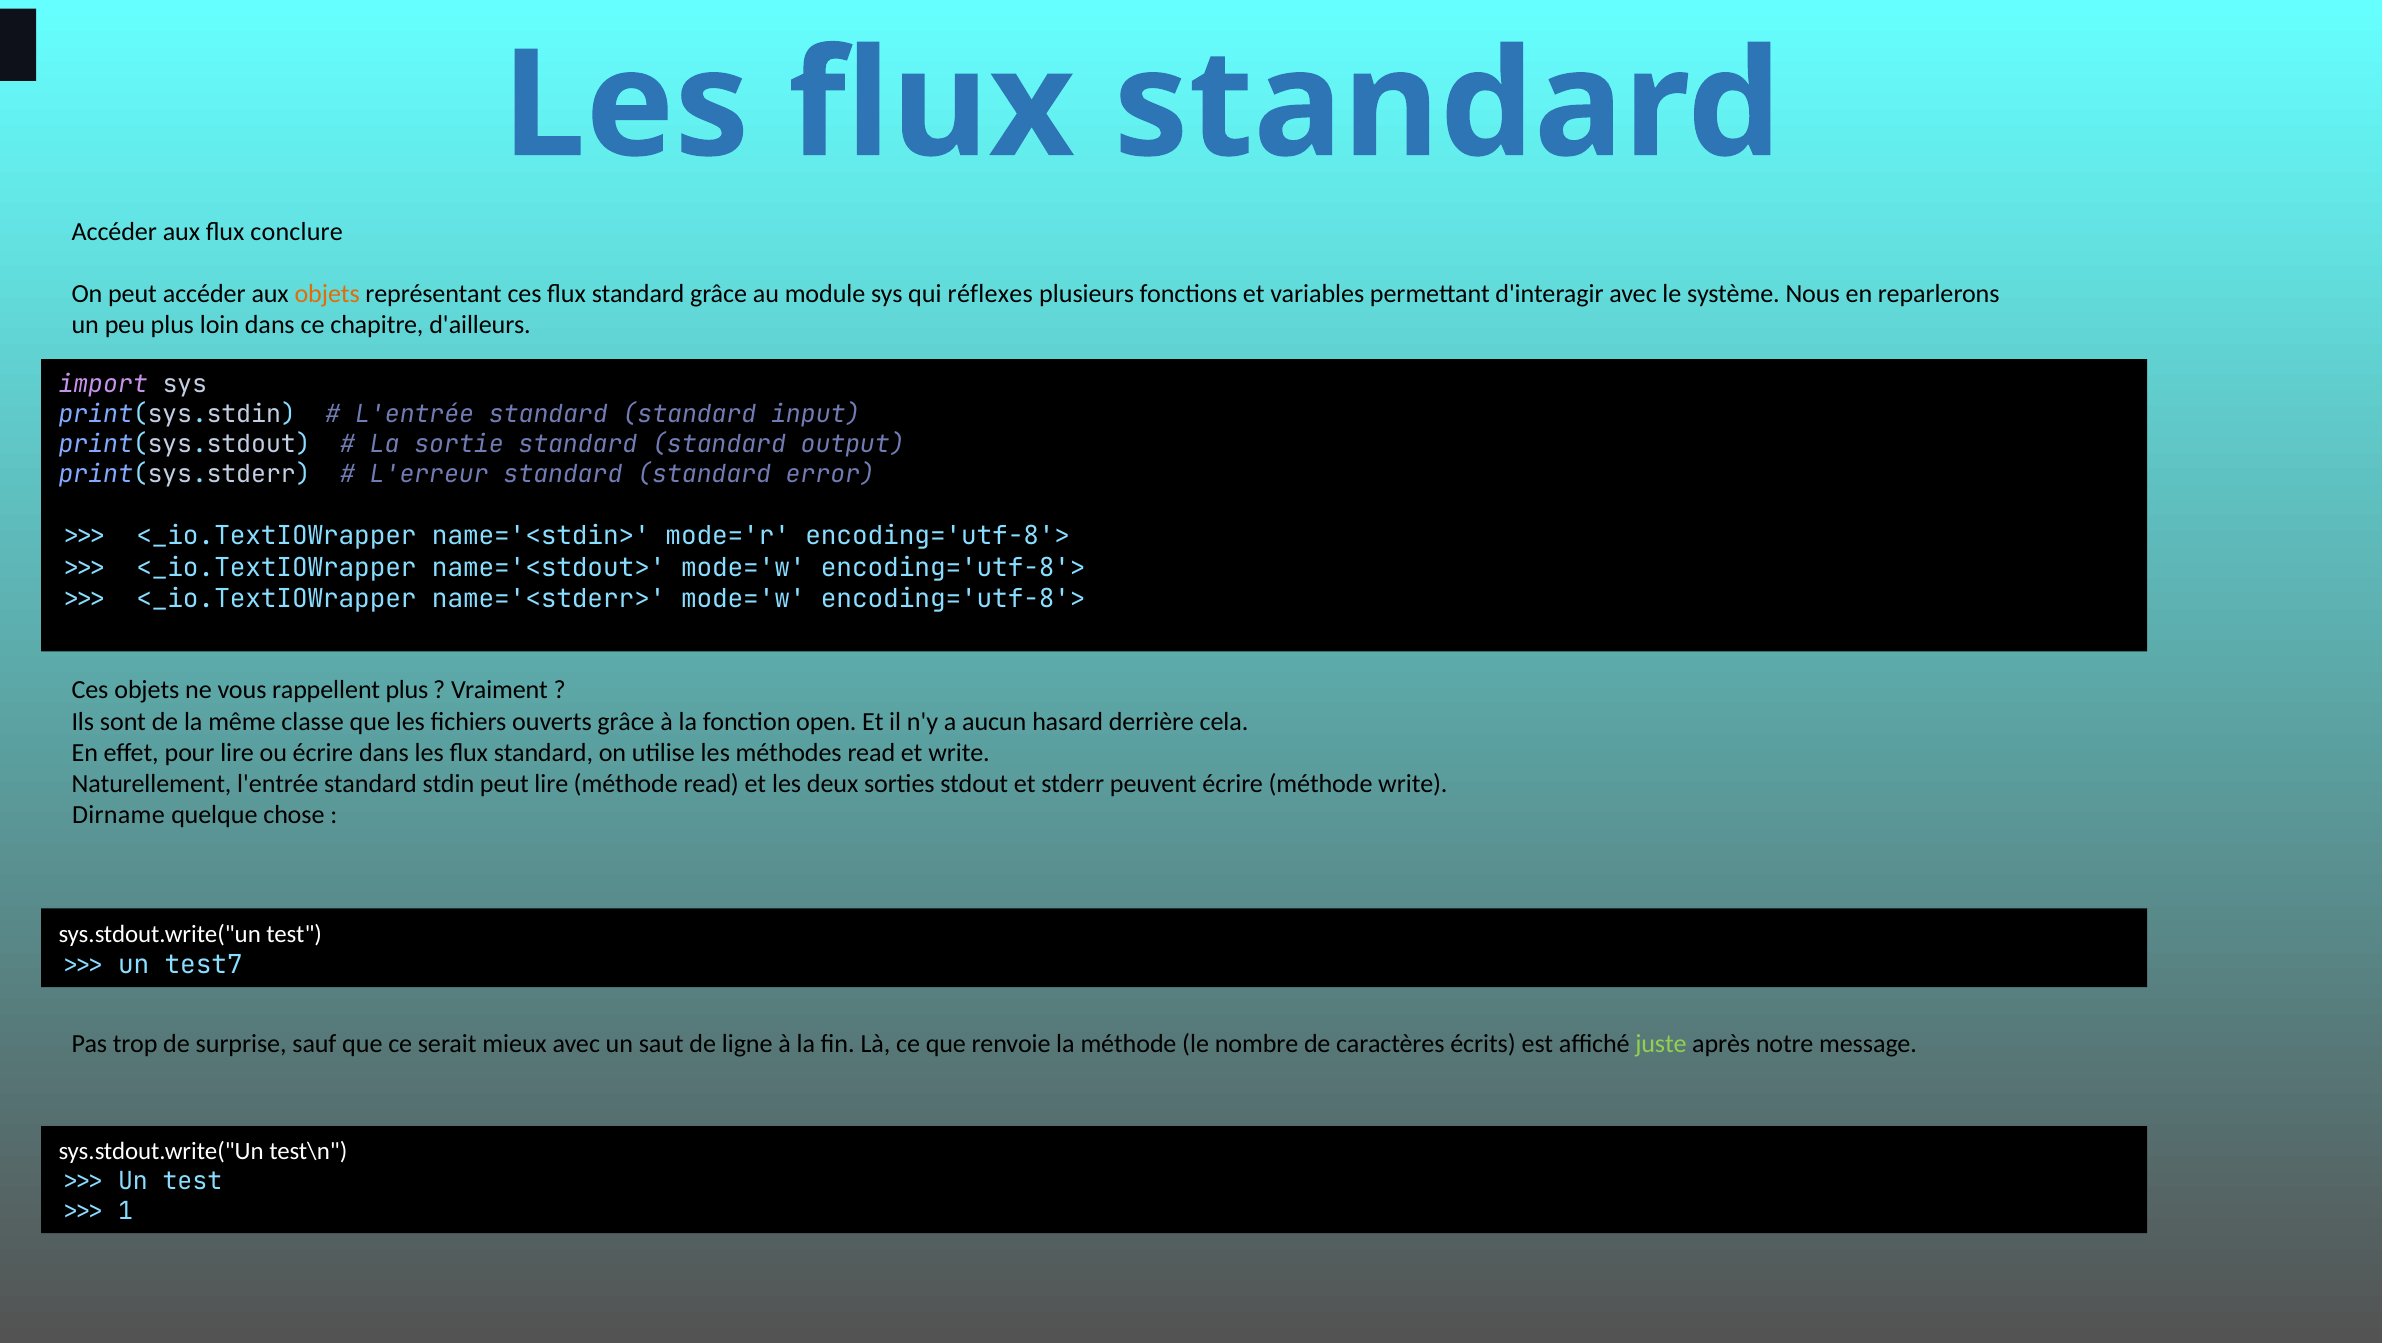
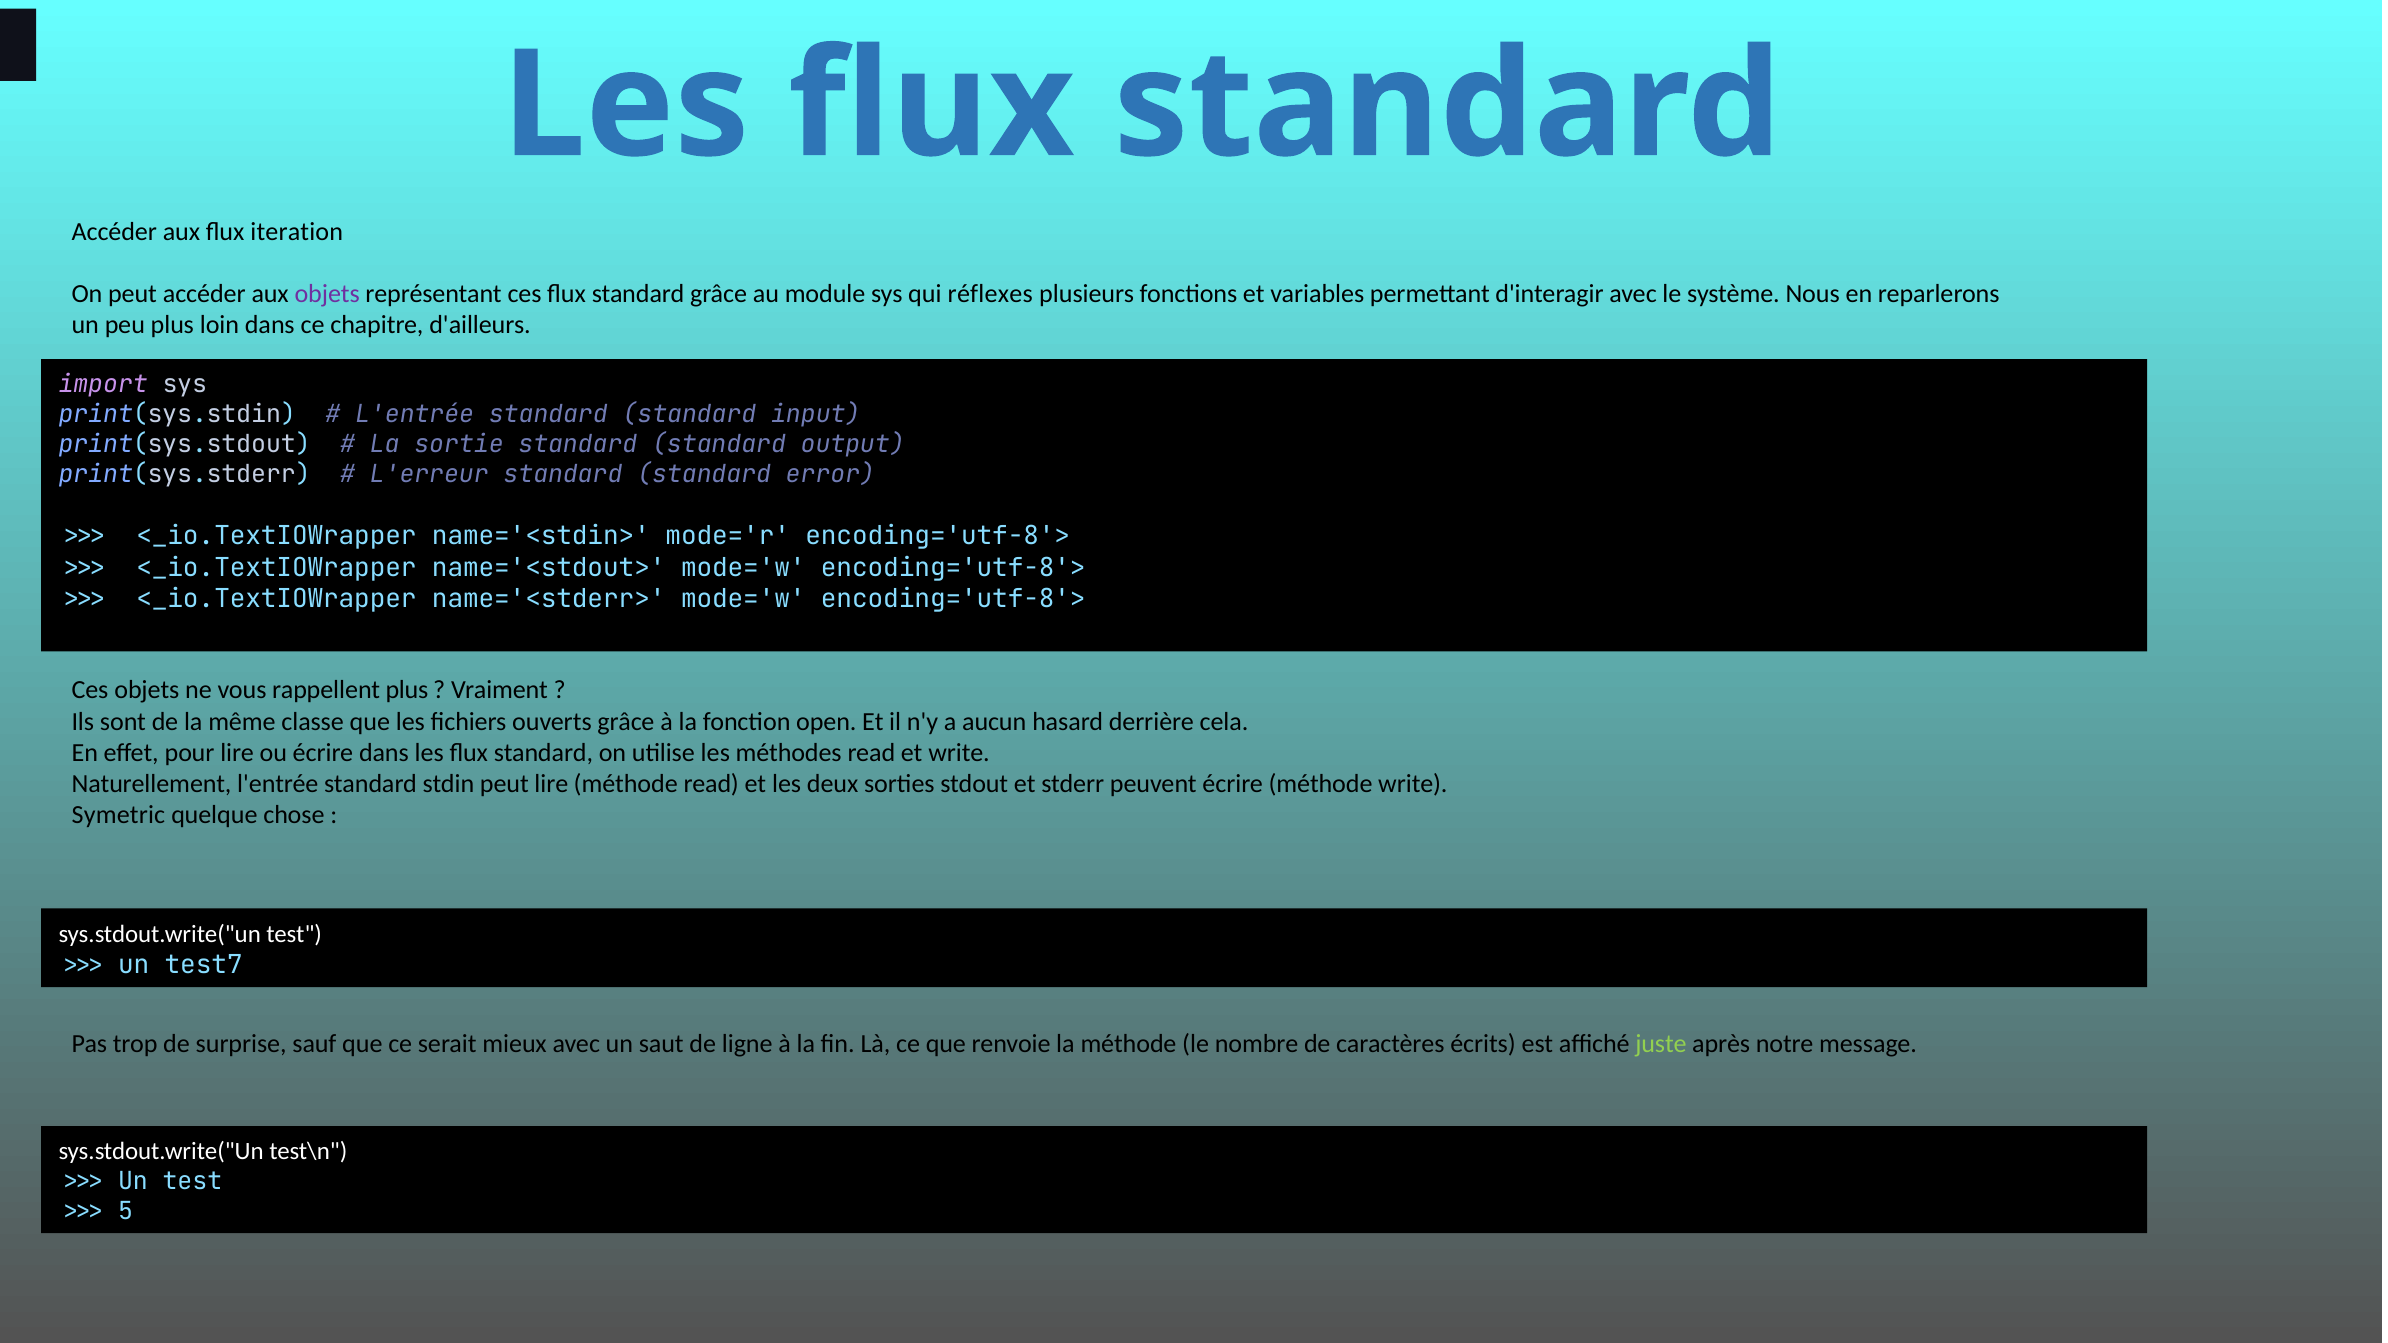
conclure: conclure -> iteration (297, 231)
objets colour: orange -> purple (327, 294)
Dirname: Dirname -> Symetric (118, 815)
1: 1 -> 5 (125, 1211)
